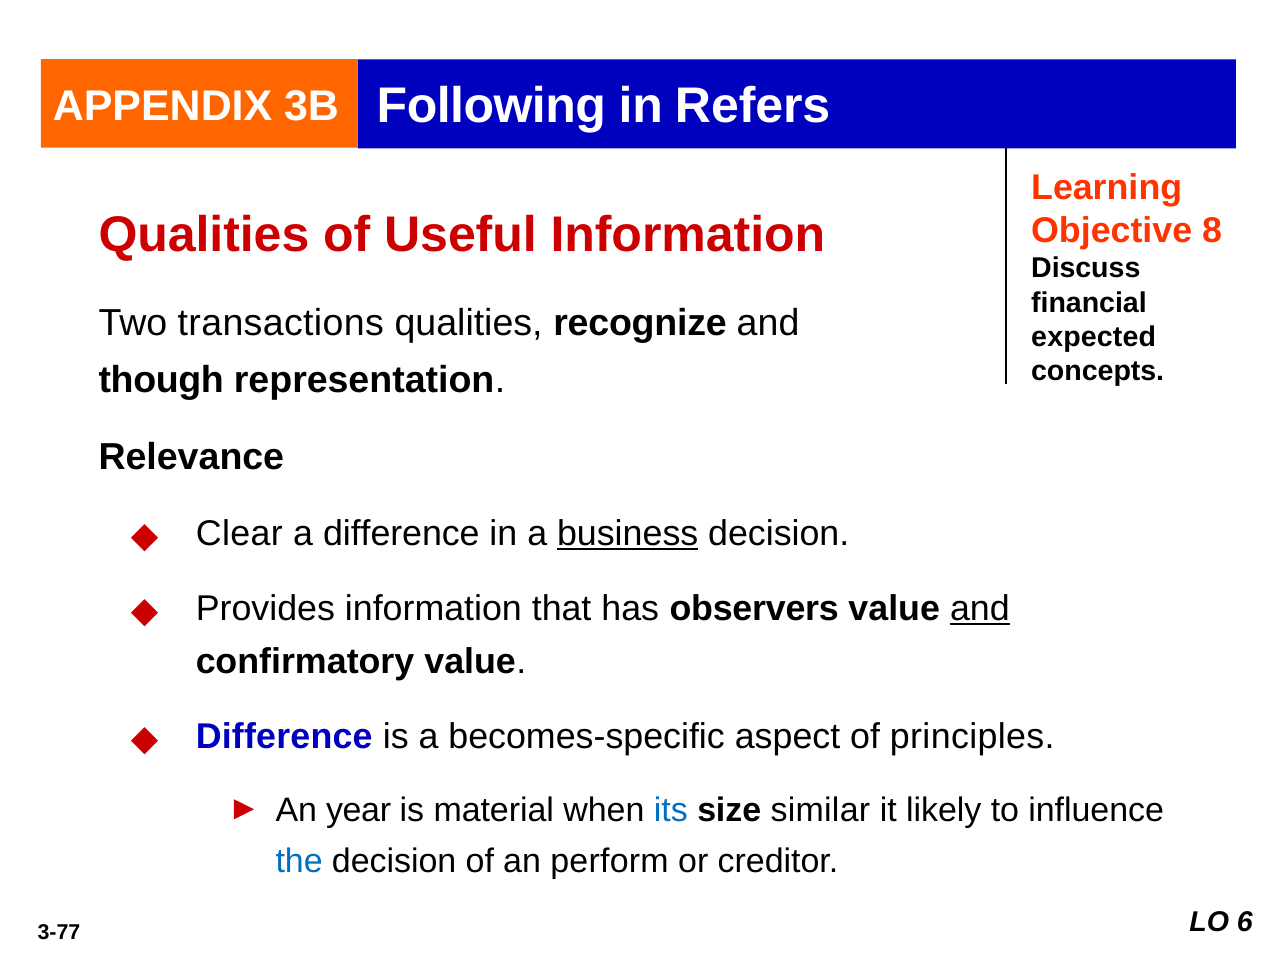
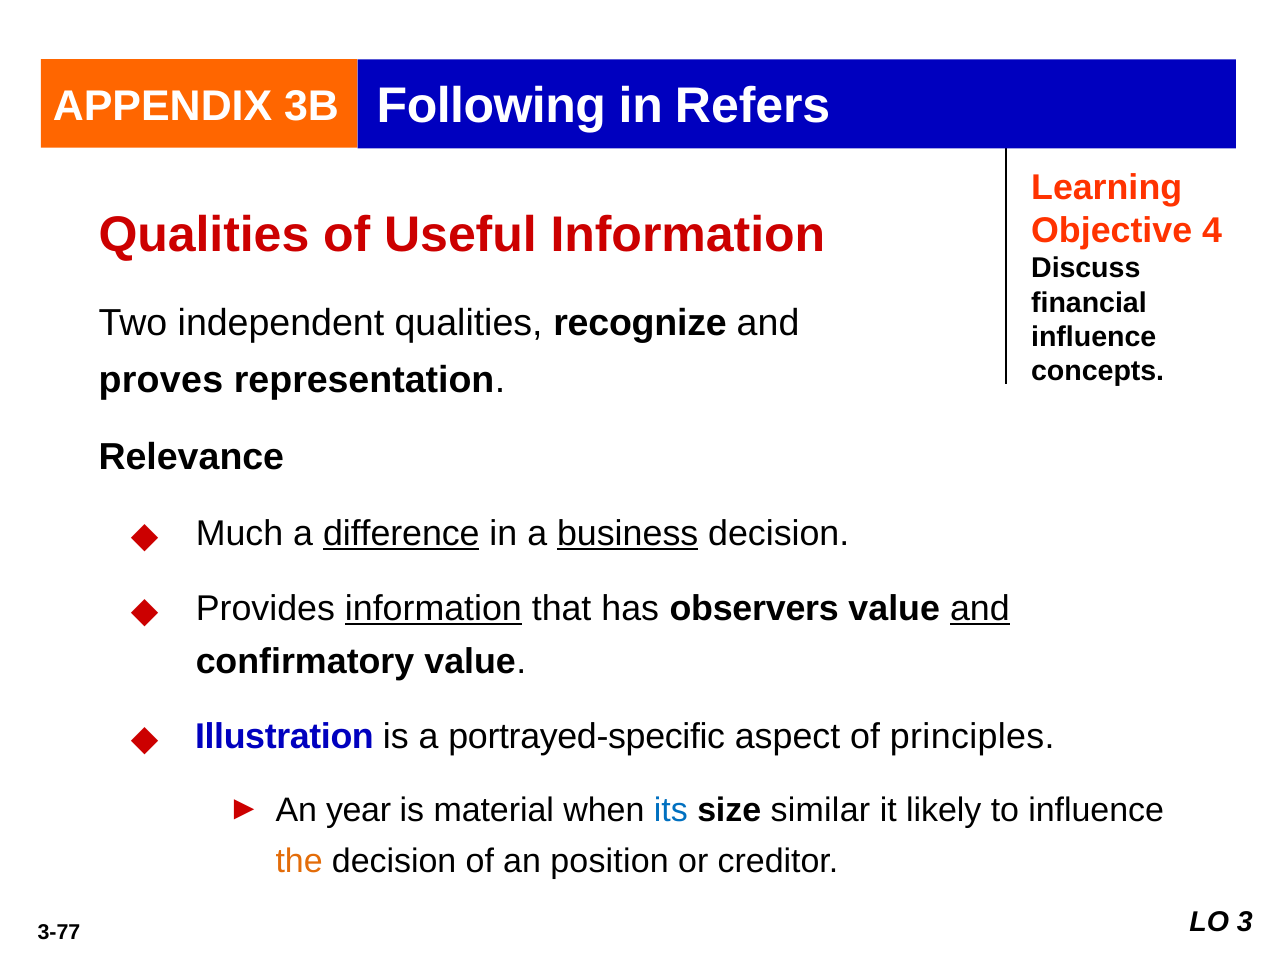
8: 8 -> 4 (1212, 230)
transactions: transactions -> independent (281, 324)
expected: expected -> influence (1094, 337)
though: though -> proves (161, 380)
Clear: Clear -> Much (240, 534)
difference underline: none -> present (401, 534)
information underline: none -> present (433, 609)
Difference: Difference -> Illustration (284, 737)
becomes-specific: becomes-specific -> portrayed-specific (587, 737)
the colour: blue -> orange (299, 861)
perform: perform -> position (610, 861)
6: 6 -> 3 (1245, 922)
